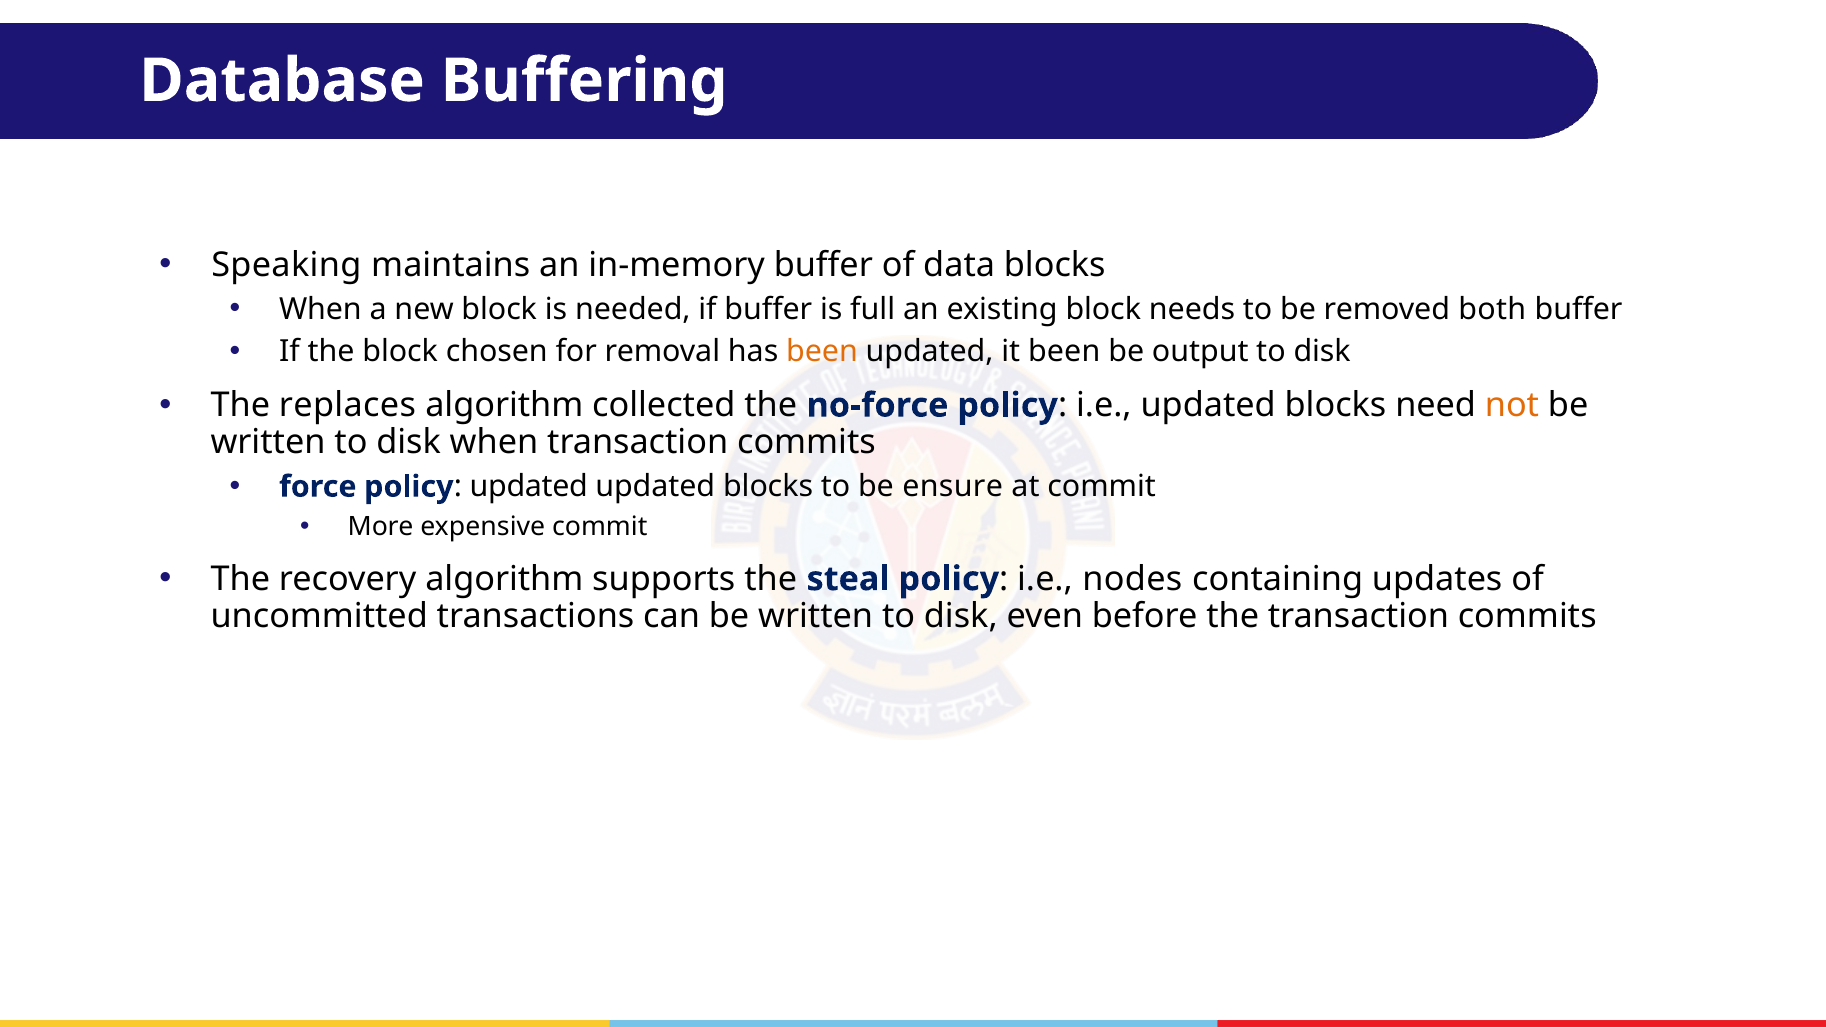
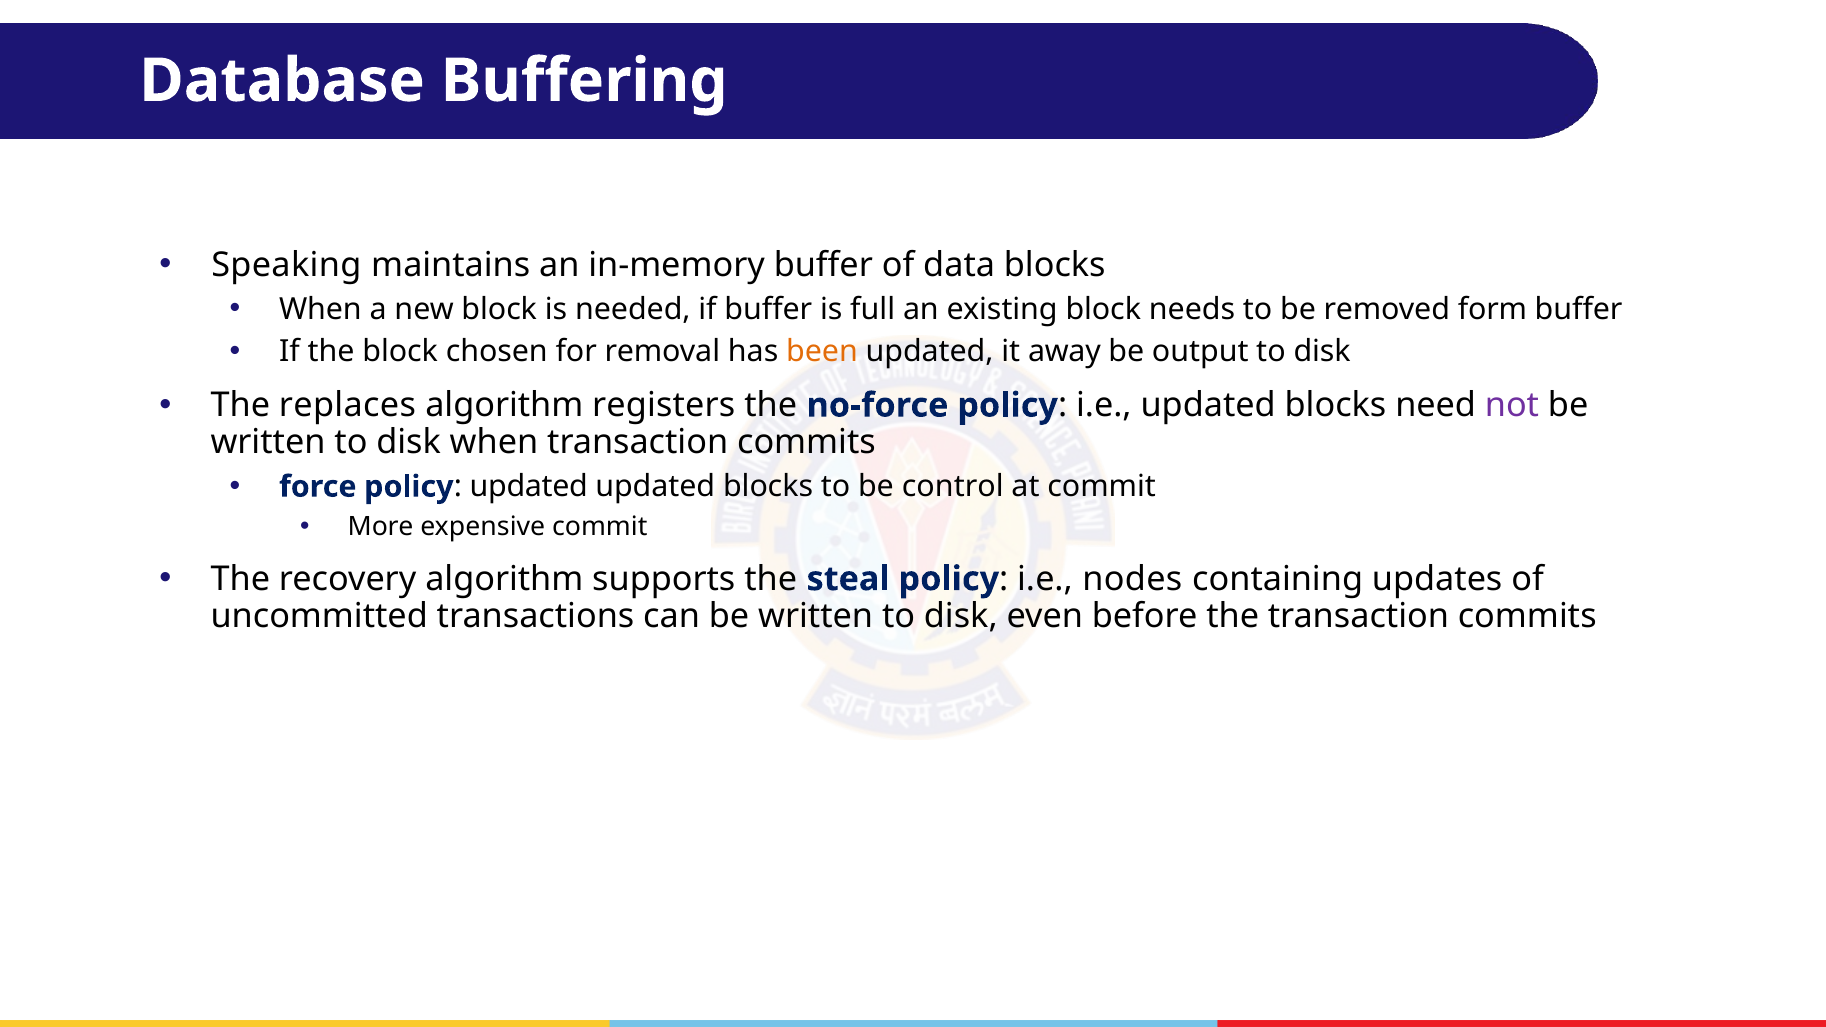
both: both -> form (1493, 309)
it been: been -> away (1064, 351)
collected: collected -> registers (664, 405)
not colour: orange -> purple (1512, 405)
ensure: ensure -> control (953, 487)
